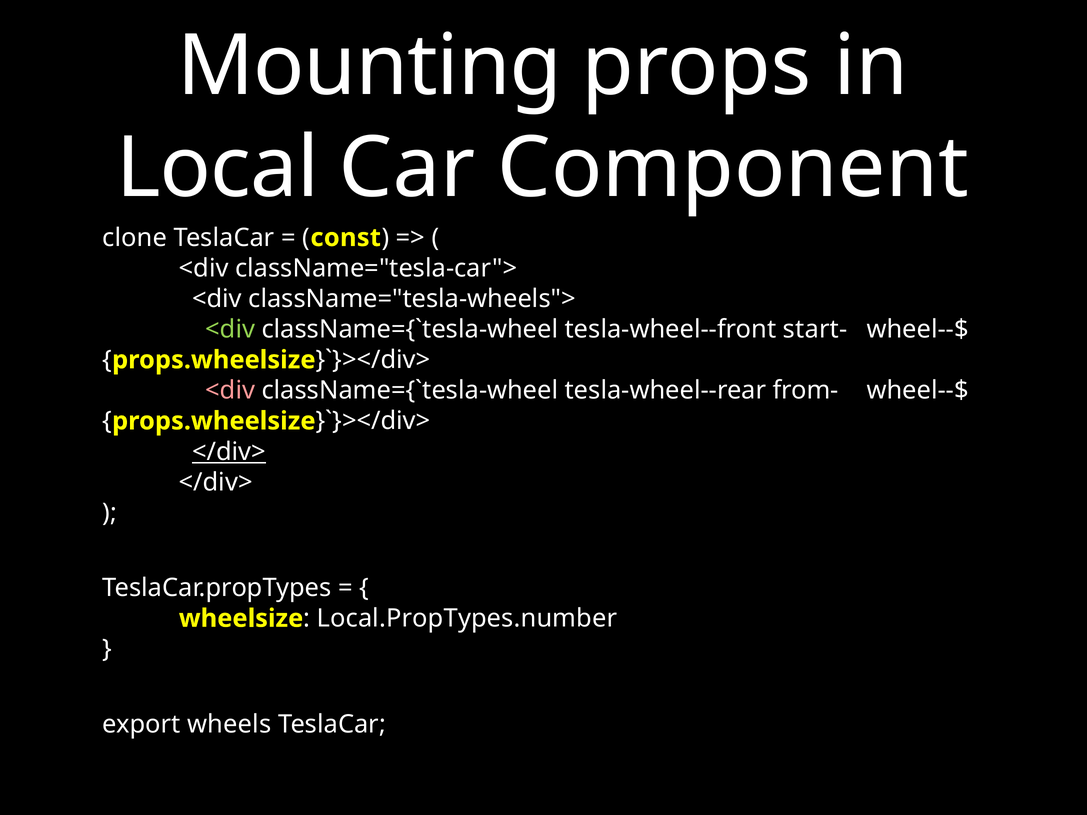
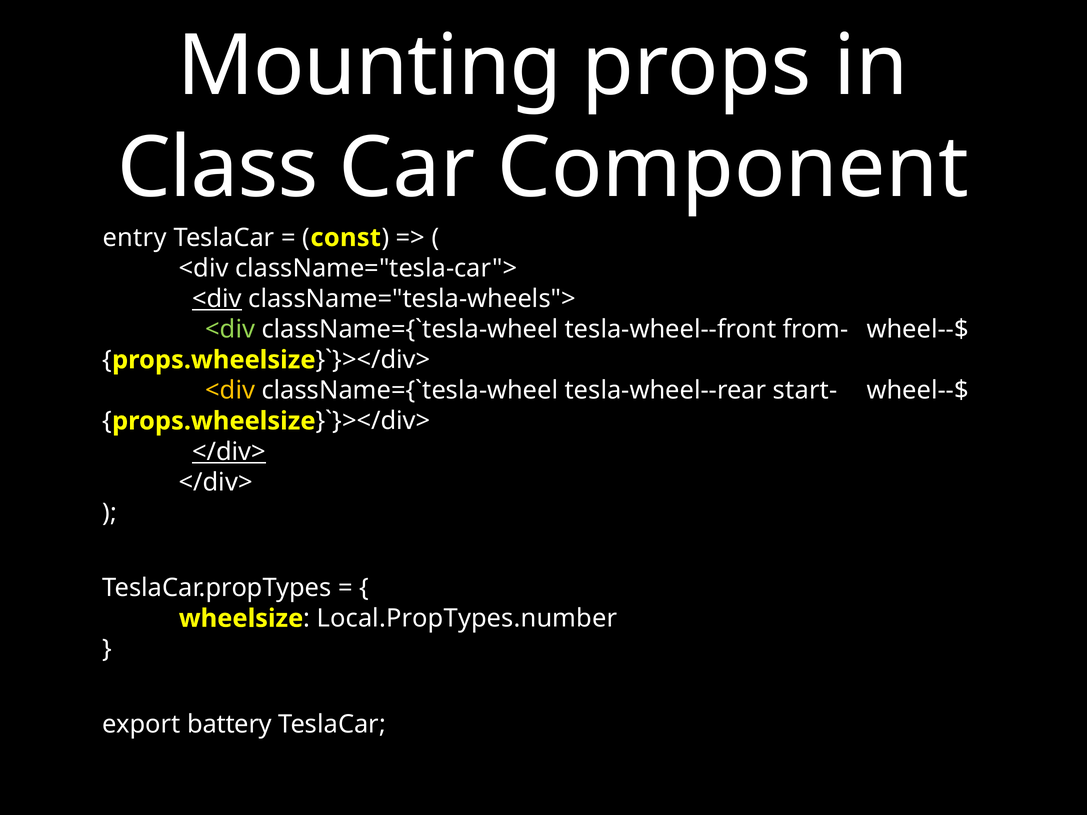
Local: Local -> Class (218, 168)
clone: clone -> entry (135, 238)
<div underline: none -> present (217, 299)
start-: start- -> from- (815, 329)
<div colour: pink -> yellow (230, 391)
from-: from- -> start- (805, 391)
wheels: wheels -> battery (229, 724)
